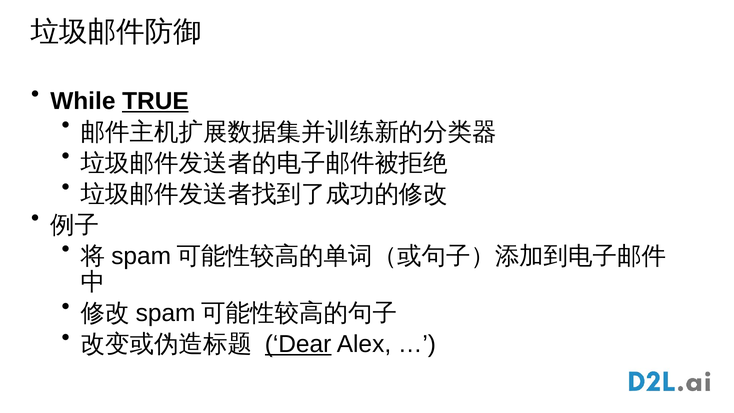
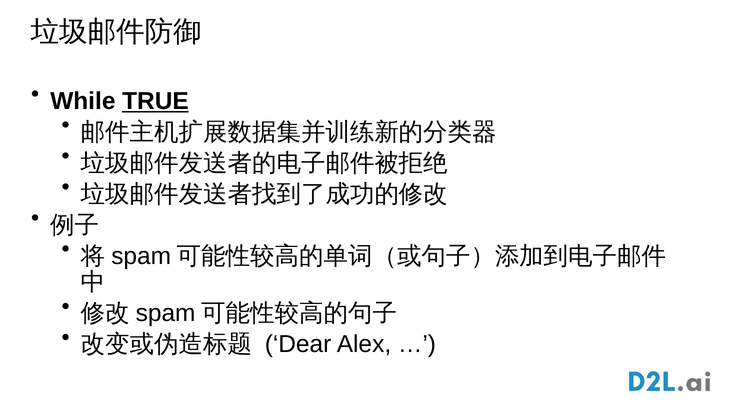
Dear underline: present -> none (298, 344)
